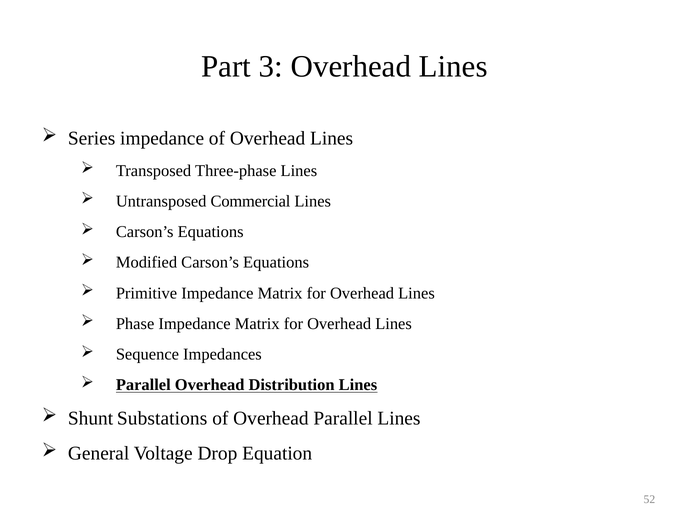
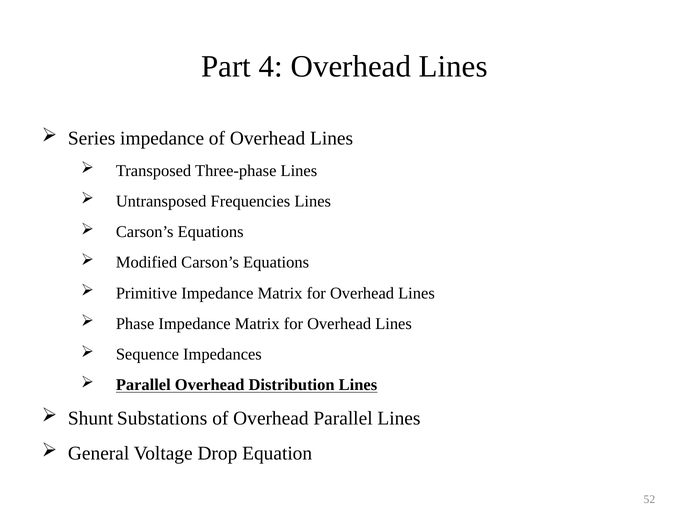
3: 3 -> 4 (271, 67)
Commercial: Commercial -> Frequencies (250, 201)
